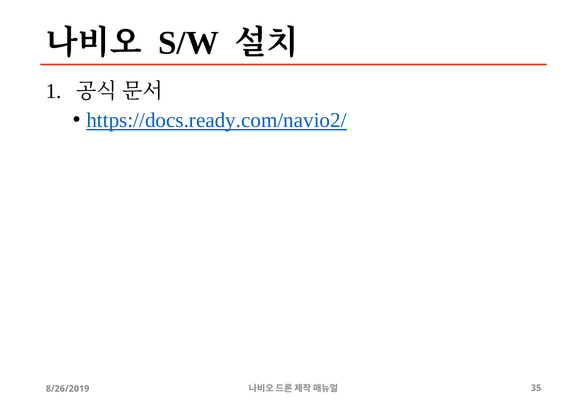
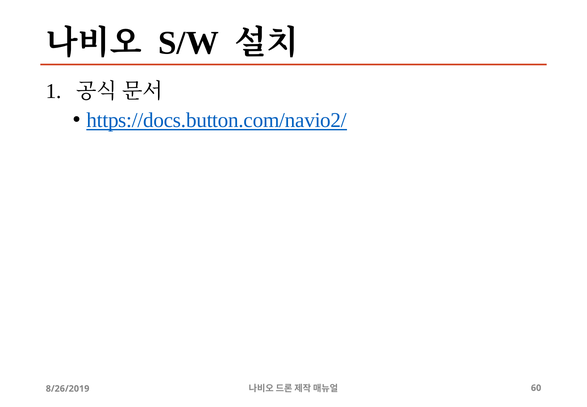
https://docs.ready.com/navio2/: https://docs.ready.com/navio2/ -> https://docs.button.com/navio2/ (217, 120)
35: 35 -> 60 (536, 387)
